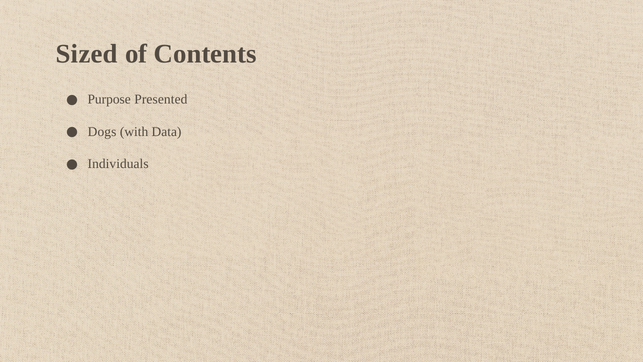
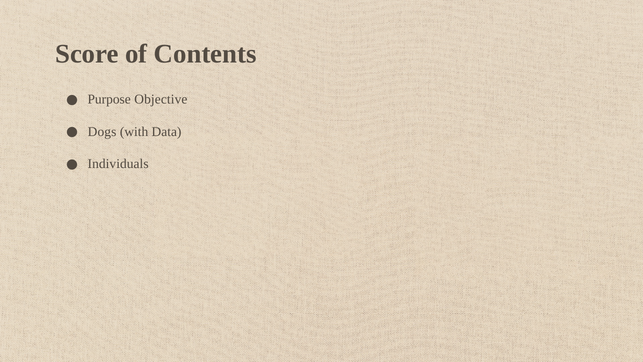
Sized: Sized -> Score (87, 54)
Presented: Presented -> Objective (161, 99)
